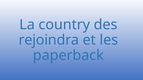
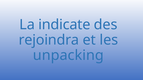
country: country -> indicate (64, 25)
paperback: paperback -> unpacking (68, 56)
